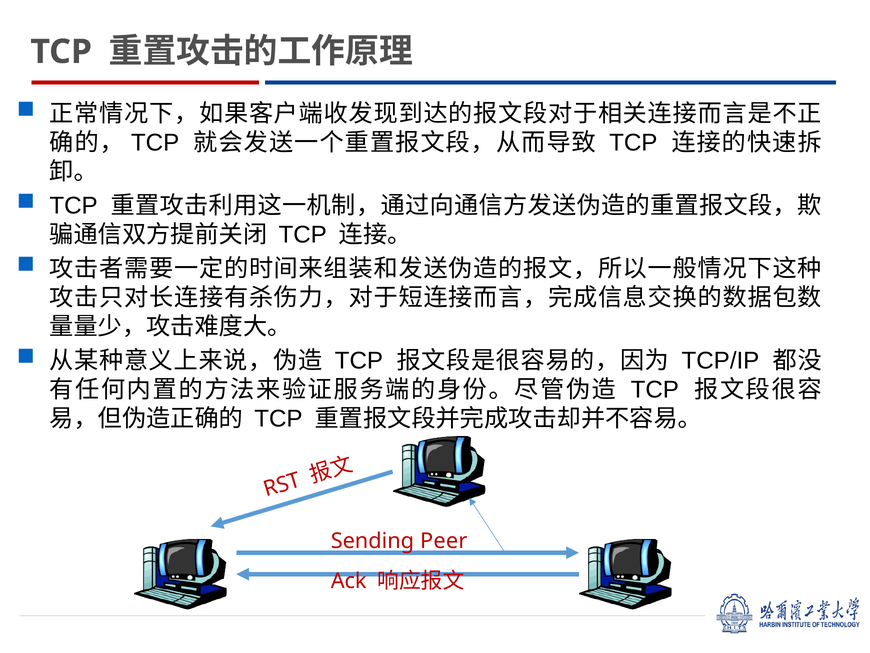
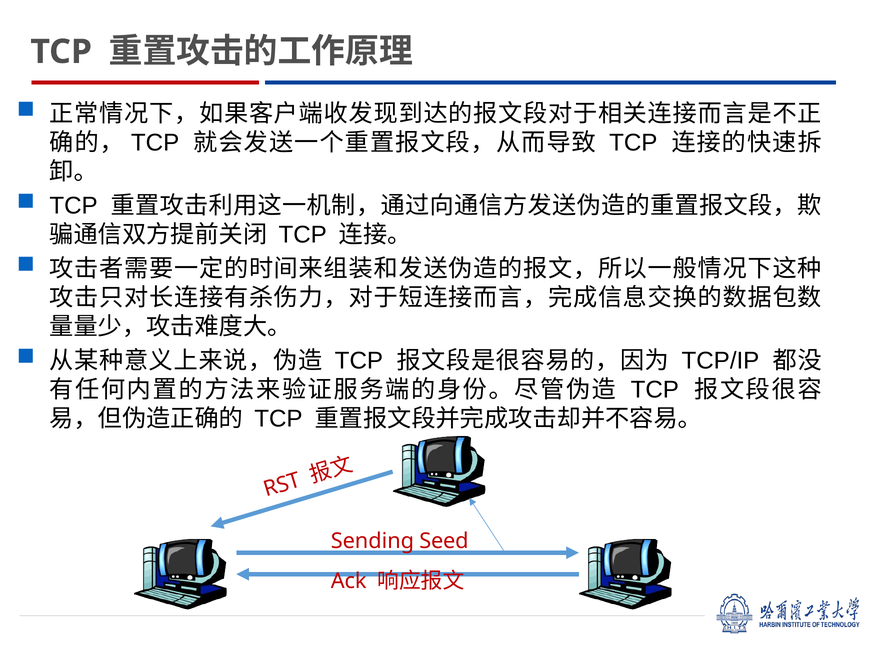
Peer: Peer -> Seed (444, 541)
